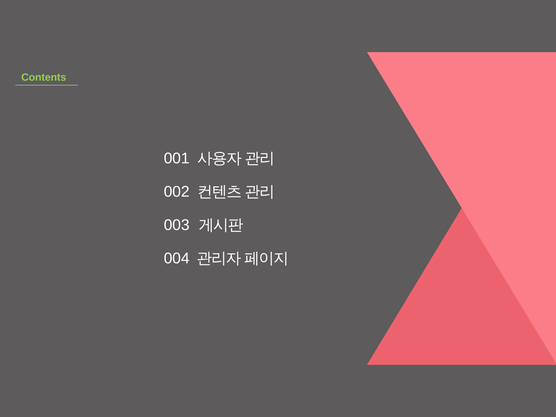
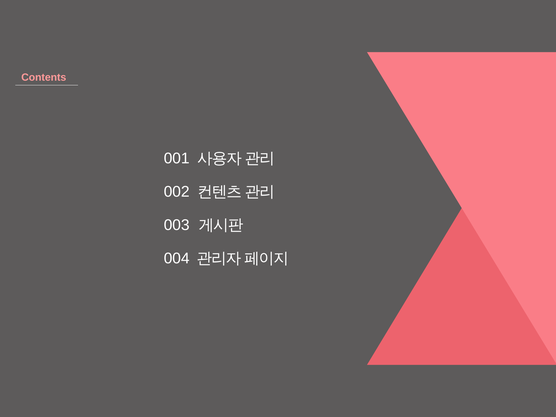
Contents colour: light green -> pink (44, 78)
